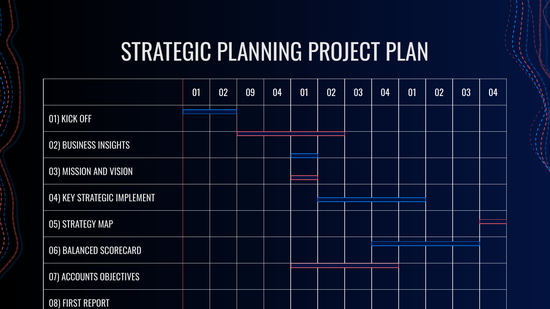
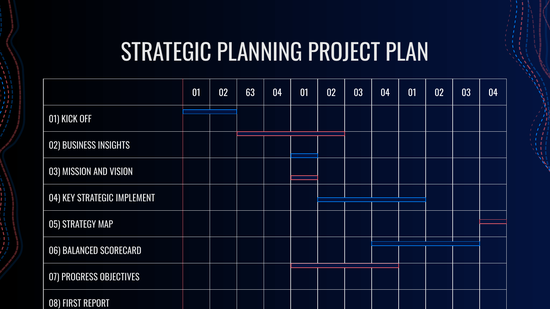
09: 09 -> 63 (250, 93)
ACCOUNTS: ACCOUNTS -> PROGRESS (80, 278)
